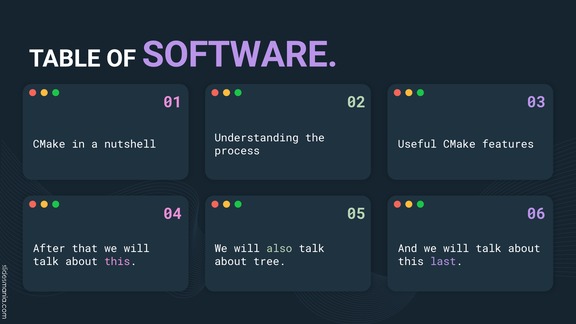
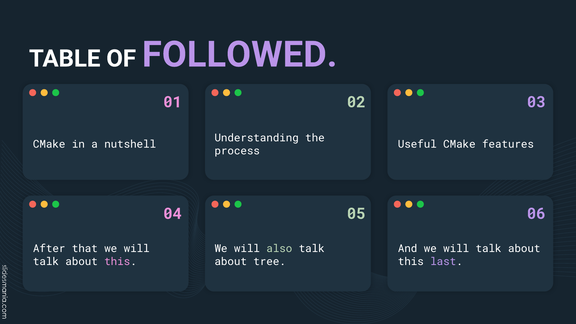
SOFTWARE: SOFTWARE -> FOLLOWED (240, 55)
